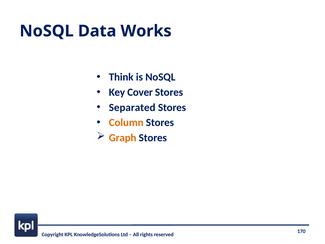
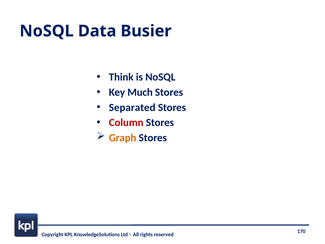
Works: Works -> Busier (146, 31)
Cover: Cover -> Much (140, 92)
Column colour: orange -> red (126, 123)
